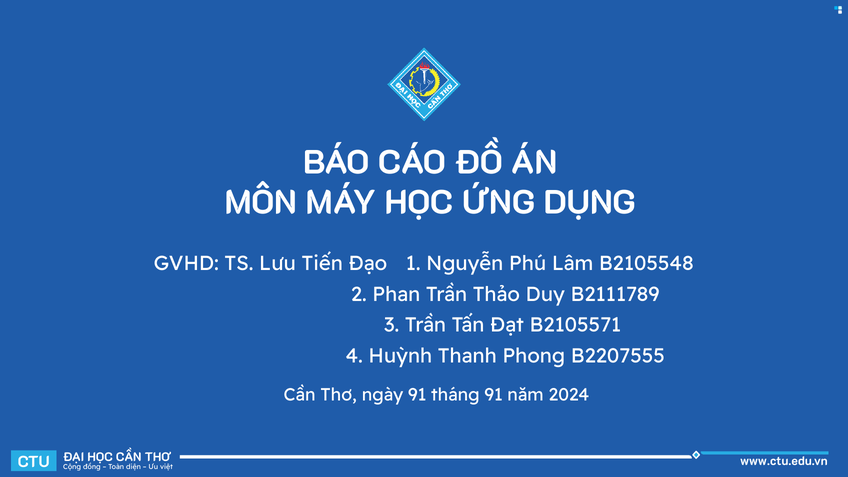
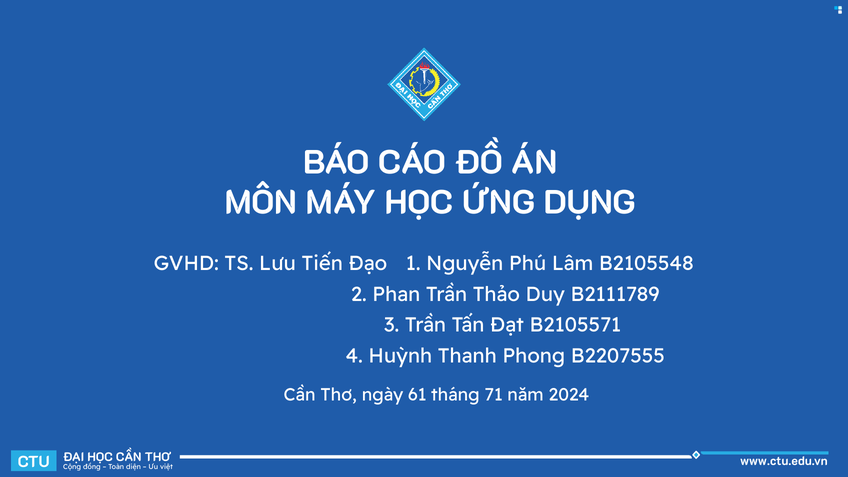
ngày 91: 91 -> 61 (417, 395)
tháng 91: 91 -> 71 (494, 395)
